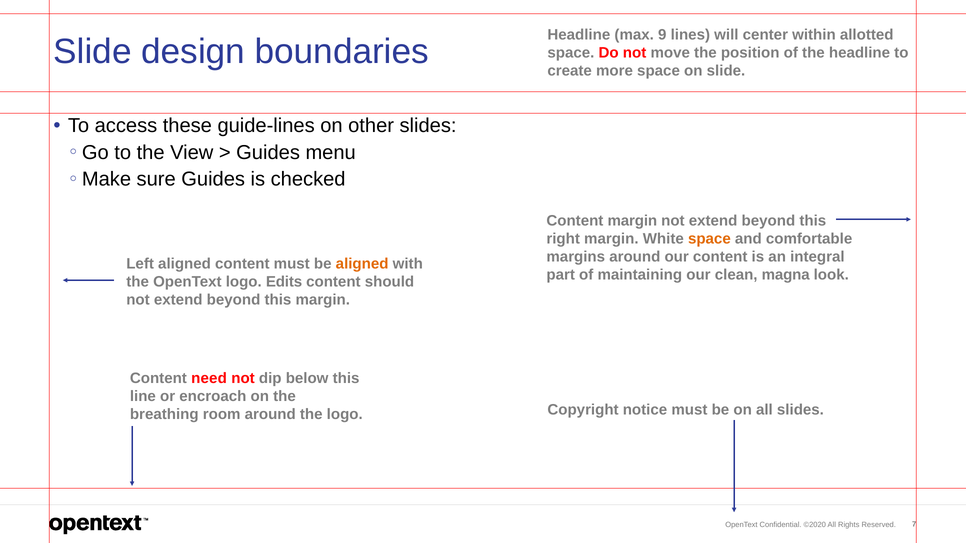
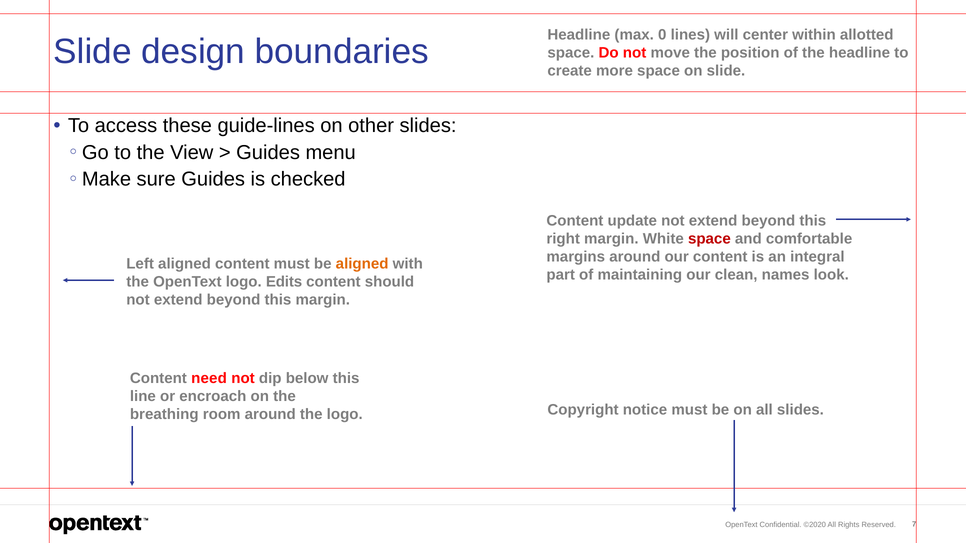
9: 9 -> 0 (662, 35)
Content margin: margin -> update (632, 221)
space colour: orange -> red (709, 239)
magna: magna -> names (786, 275)
